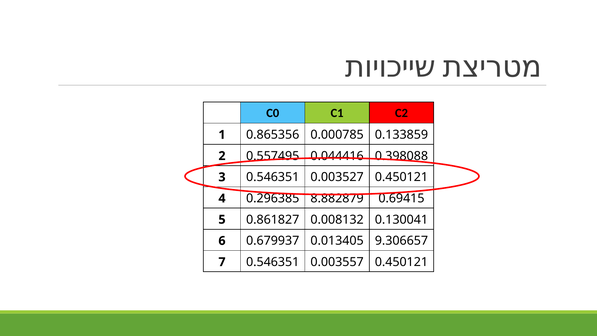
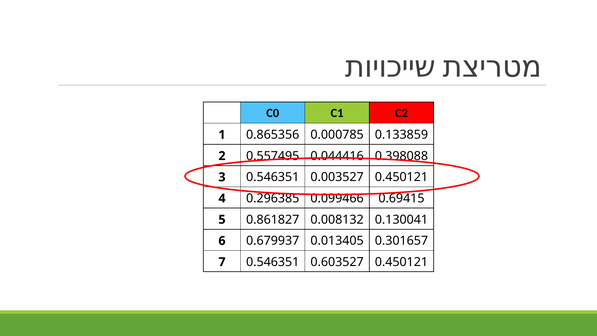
8.882879: 8.882879 -> 0.099466 (337, 198)
9.306657: 9.306657 -> 0.301657 (401, 241)
0.003557: 0.003557 -> 0.603527 (337, 262)
